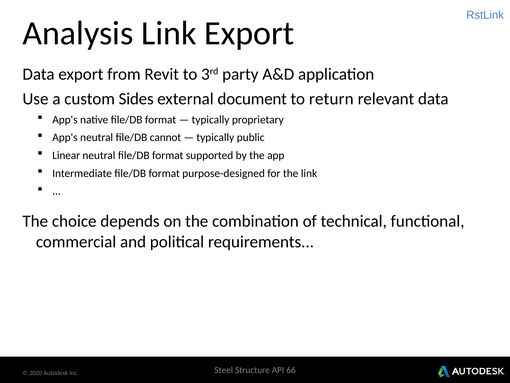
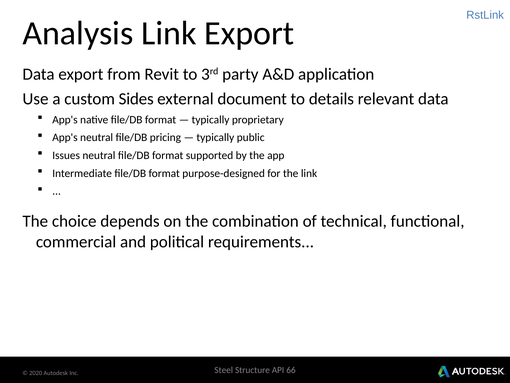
return: return -> details (331, 99)
cannot: cannot -> pricing (165, 137)
Linear: Linear -> Issues (66, 155)
